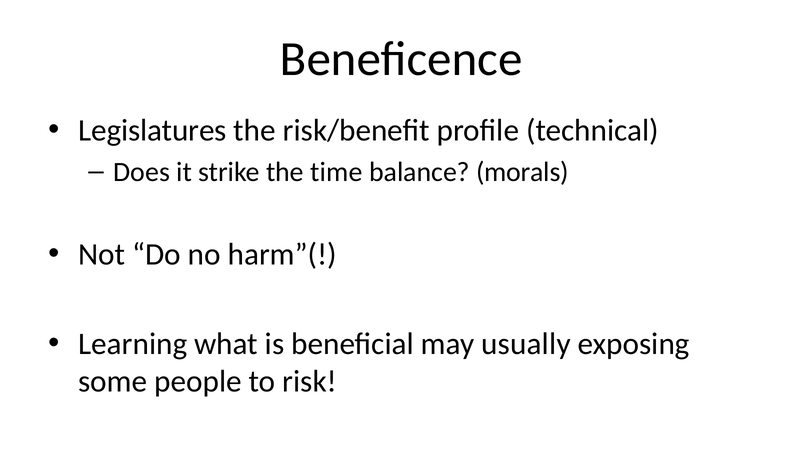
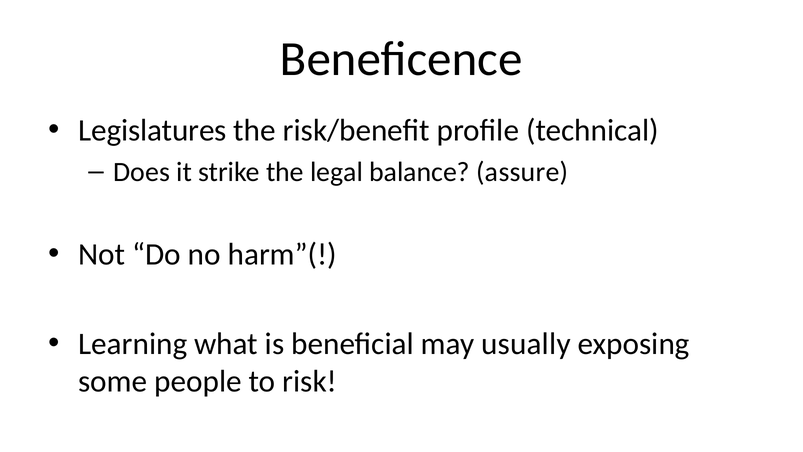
time: time -> legal (337, 172)
morals: morals -> assure (522, 172)
